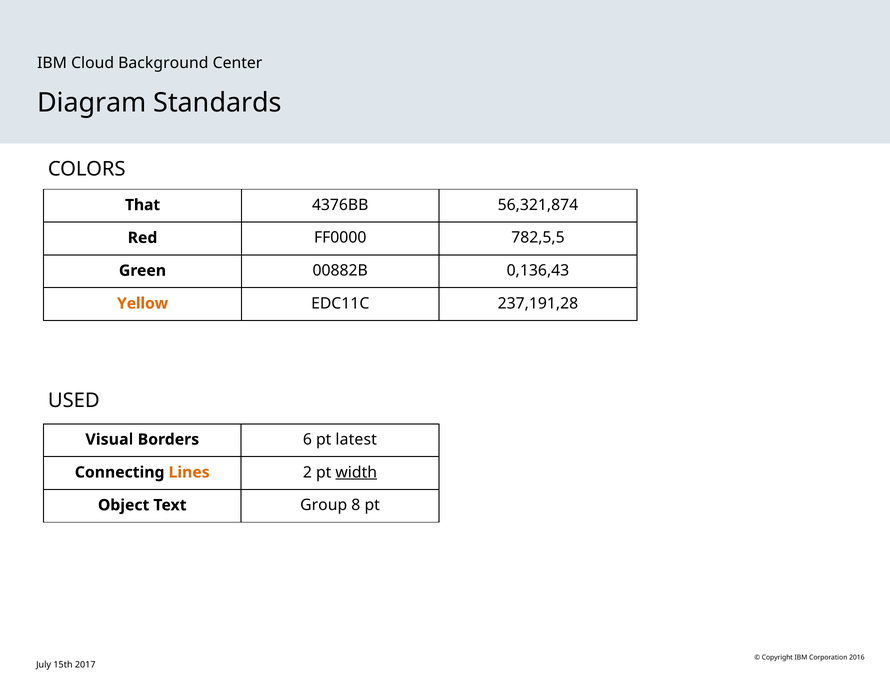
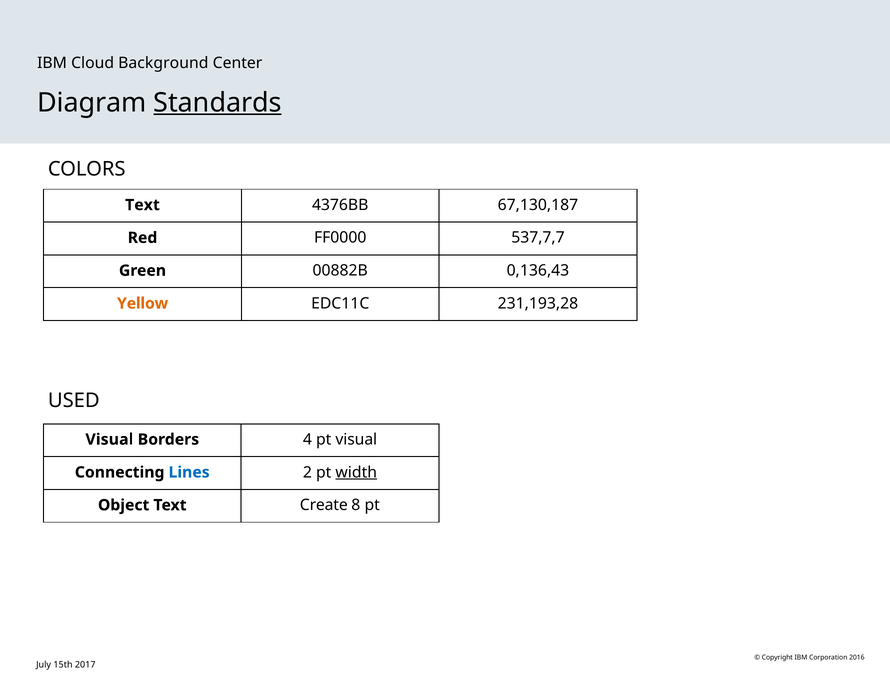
Standards underline: none -> present (218, 103)
That: That -> Text (142, 205)
56,321,874: 56,321,874 -> 67,130,187 (538, 205)
782,5,5: 782,5,5 -> 537,7,7 (538, 238)
237,191,28: 237,191,28 -> 231,193,28 (538, 303)
6: 6 -> 4 (307, 439)
pt latest: latest -> visual (356, 439)
Lines colour: orange -> blue (189, 472)
Group: Group -> Create (324, 505)
